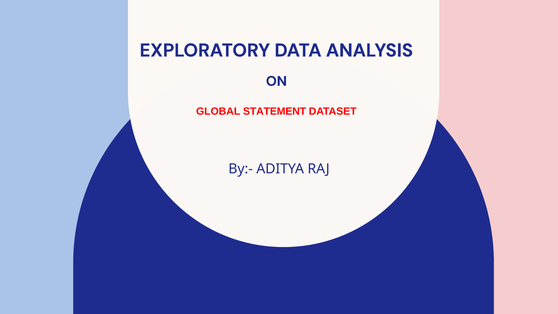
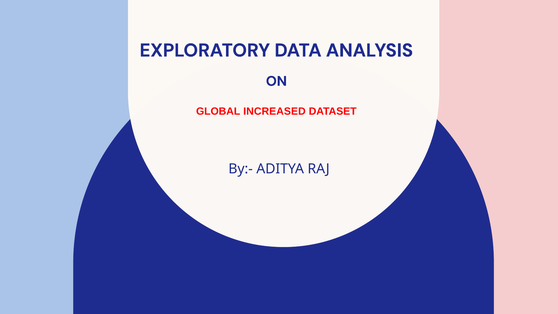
STATEMENT: STATEMENT -> INCREASED (274, 111)
